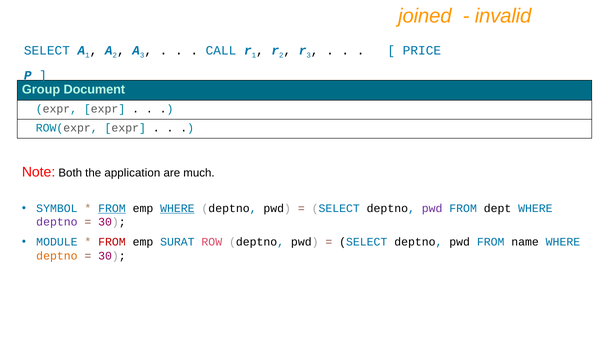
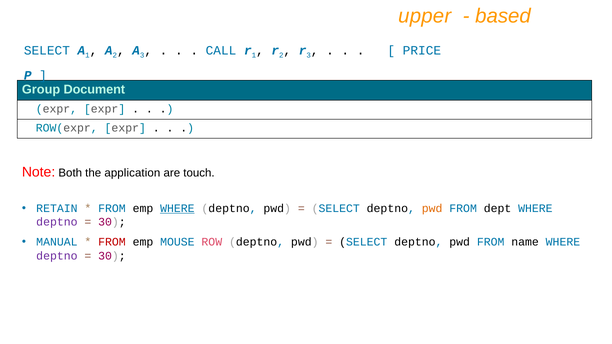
joined: joined -> upper (425, 16)
invalid: invalid -> based (503, 16)
much: much -> touch (199, 173)
SYMBOL: SYMBOL -> RETAIN (57, 208)
FROM underline: present -> none (112, 208)
pwd colour: purple -> orange (432, 208)
MODULE: MODULE -> MANUAL (57, 242)
SURAT: SURAT -> MOUSE (177, 242)
deptno colour: orange -> purple (57, 256)
